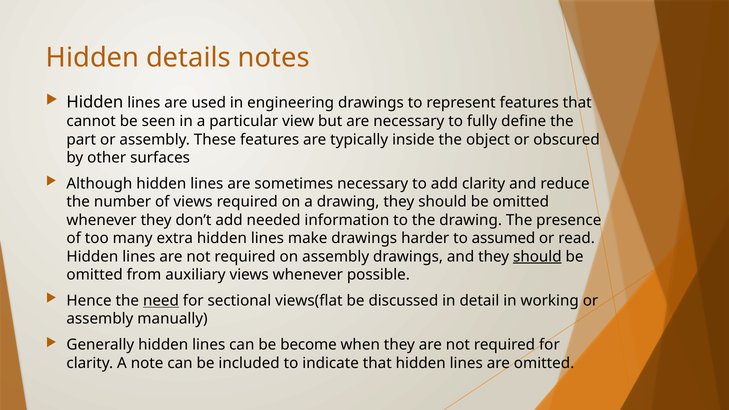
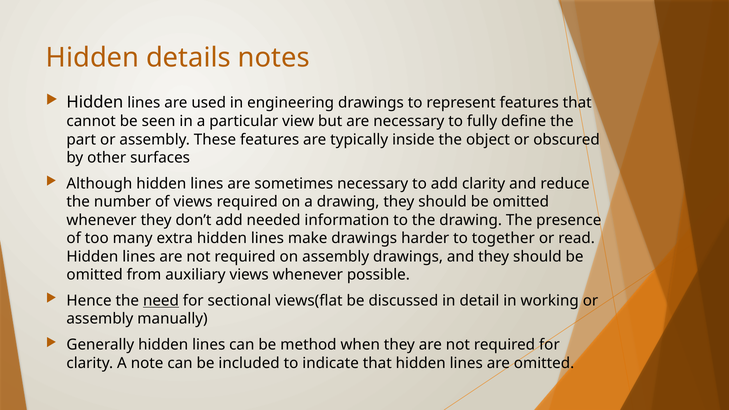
assumed: assumed -> together (503, 238)
should underline: present -> none (537, 257)
become: become -> method (308, 345)
